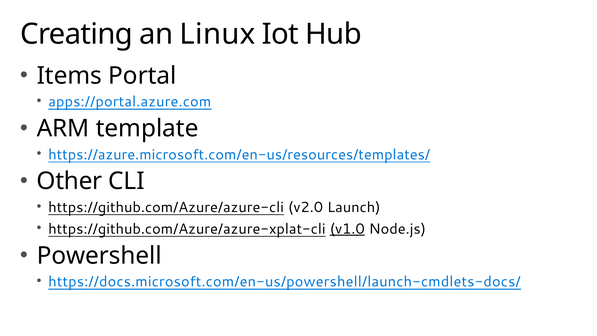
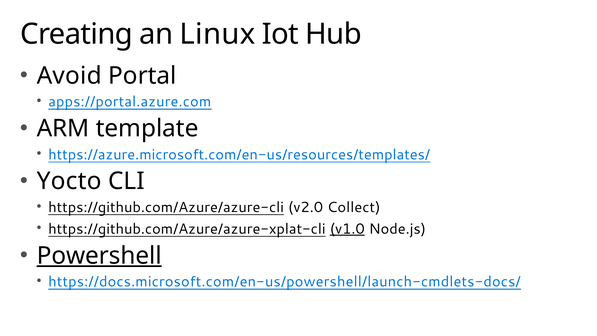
Items: Items -> Avoid (69, 76)
Other: Other -> Yocto (69, 181)
Launch: Launch -> Collect (354, 207)
Powershell underline: none -> present (99, 255)
